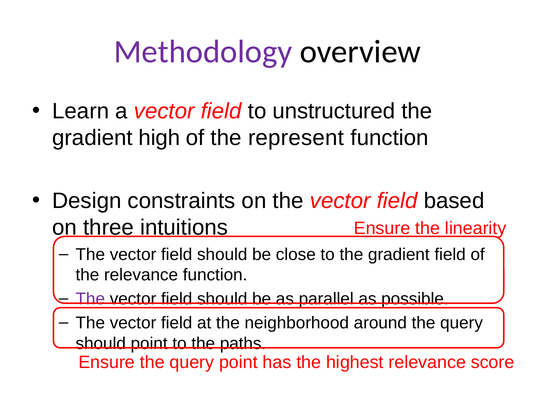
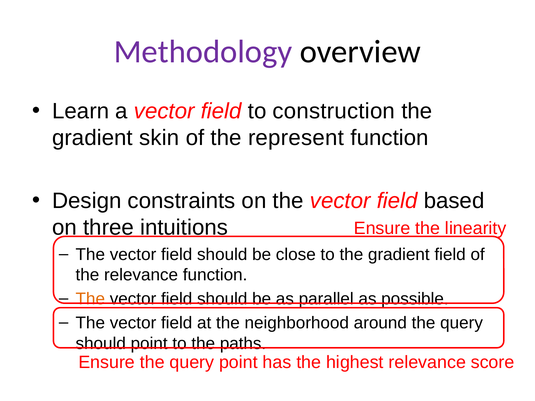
unstructured: unstructured -> construction (334, 111)
high: high -> skin (159, 138)
The colour: purple -> orange (90, 299)
